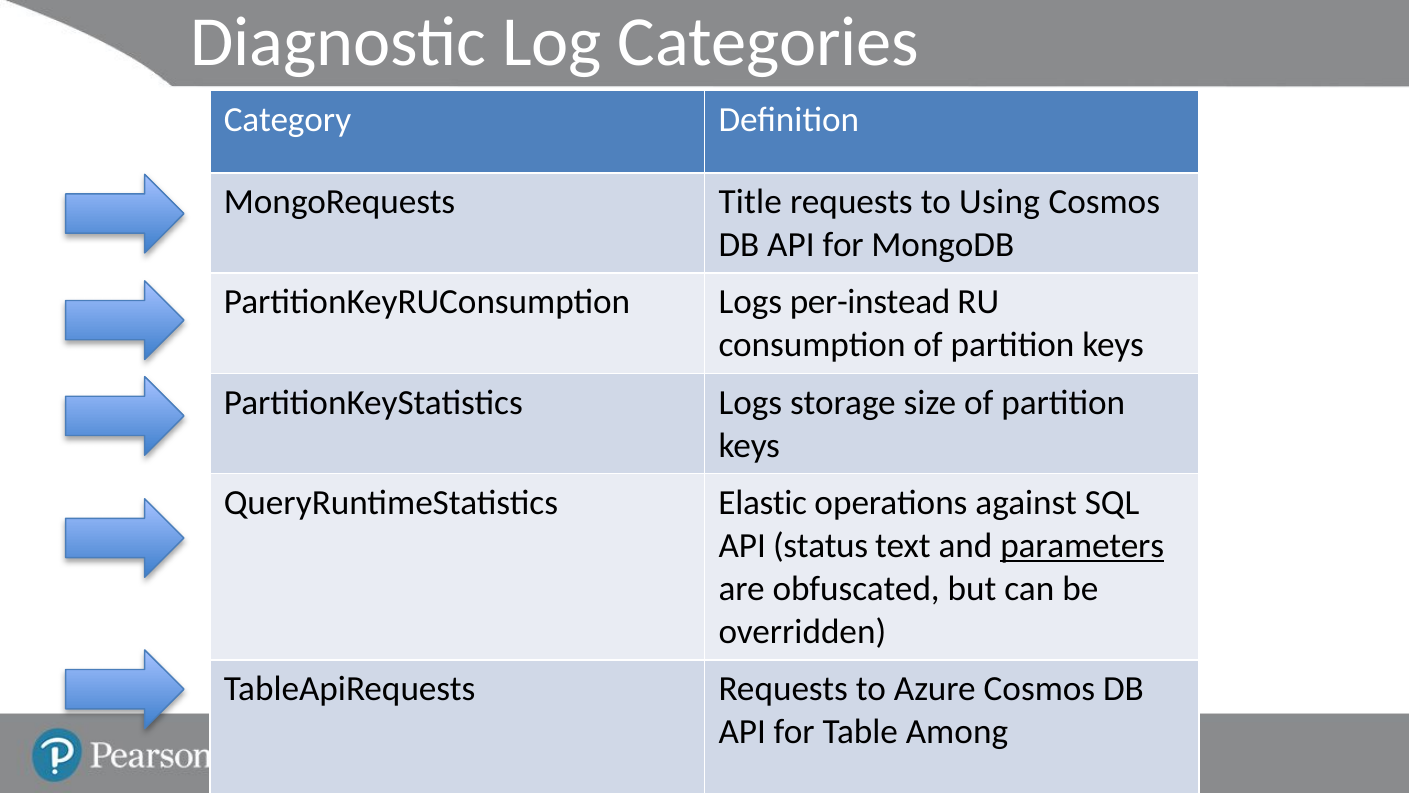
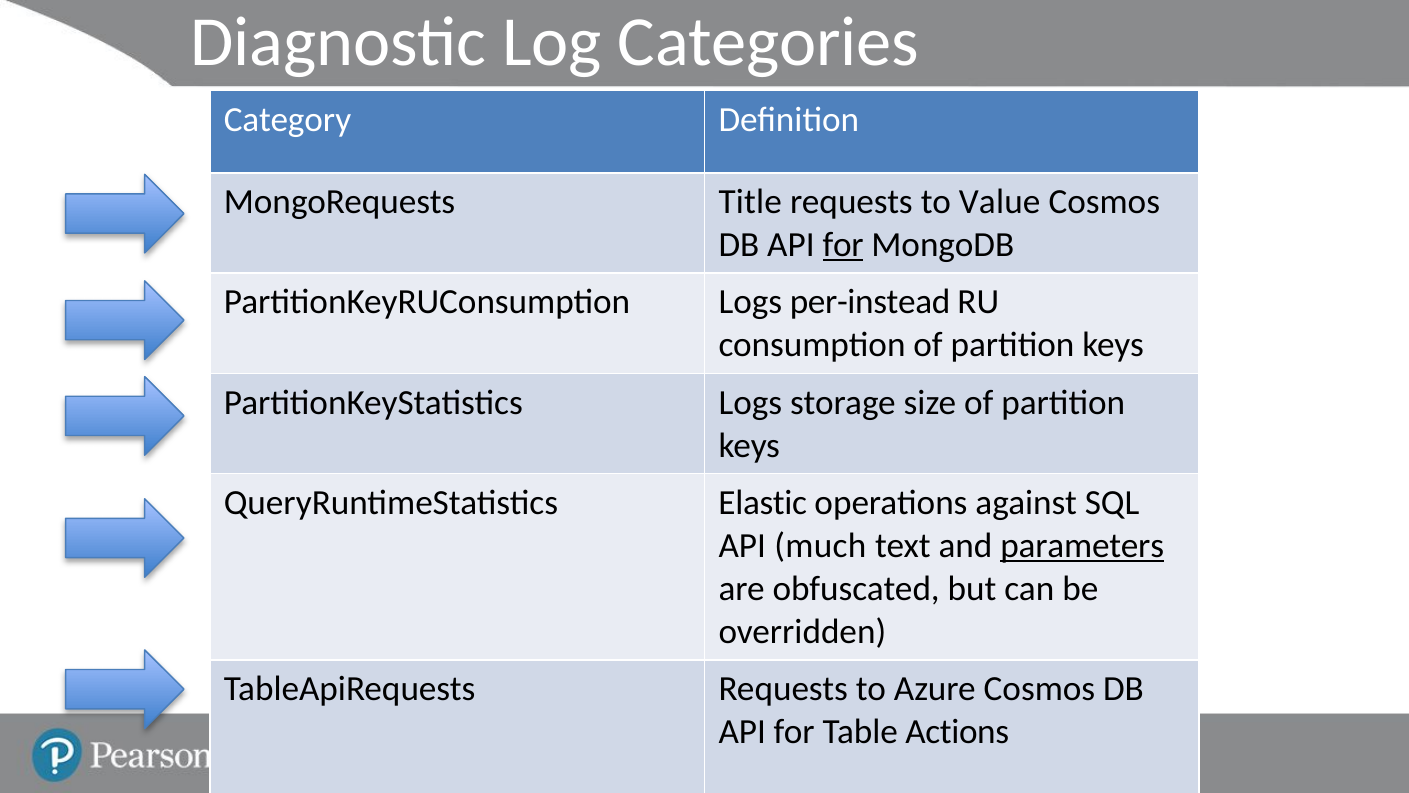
Using: Using -> Value (1000, 202)
for underline: none -> present (843, 245)
status: status -> much (820, 545)
Among: Among -> Actions (957, 731)
